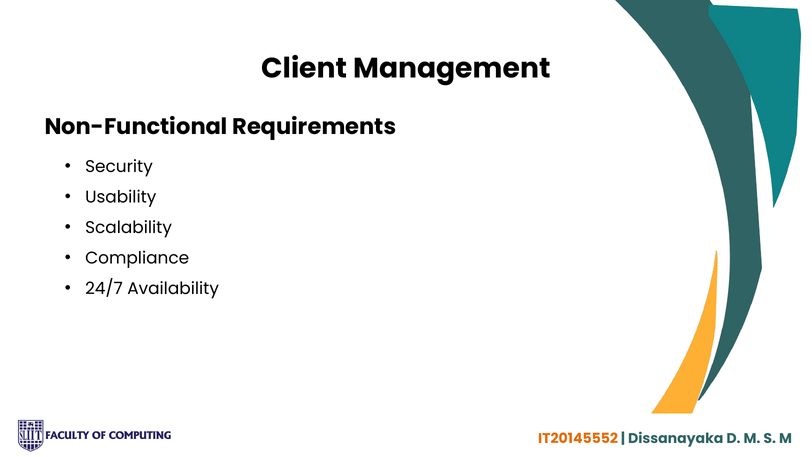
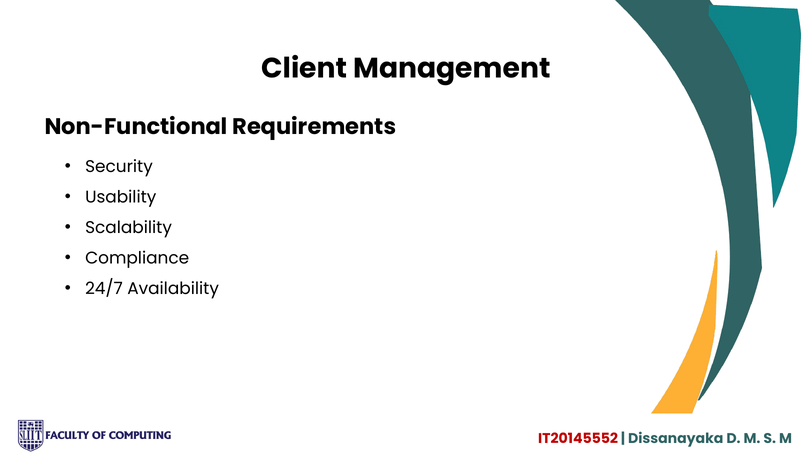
IT20145552 colour: orange -> red (578, 438)
